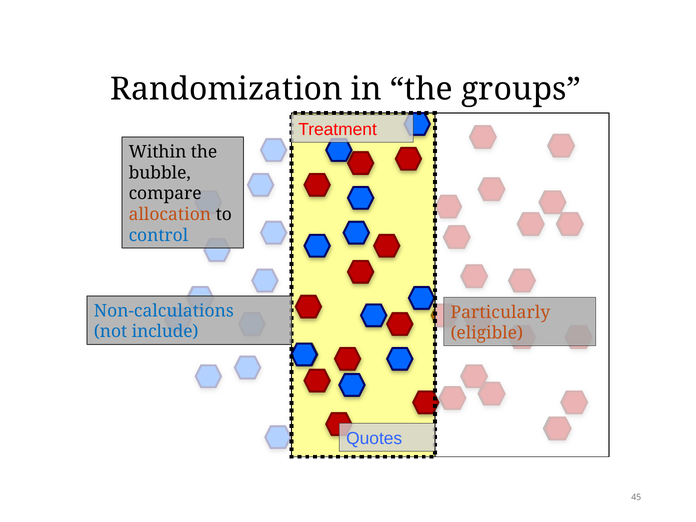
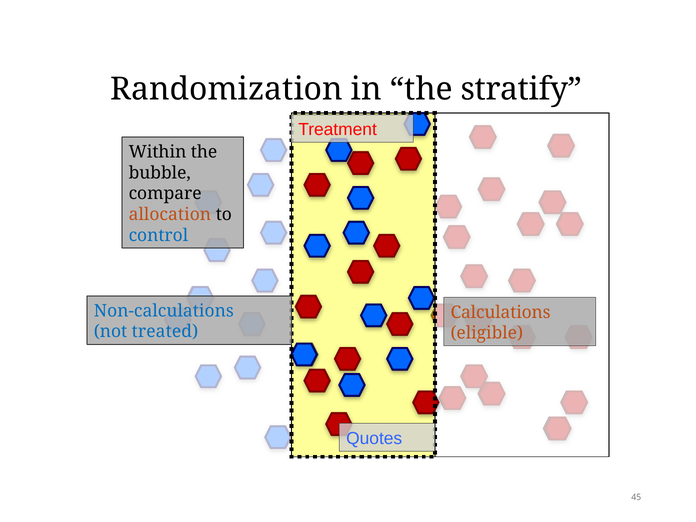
groups: groups -> stratify (521, 89)
Particularly: Particularly -> Calculations (501, 312)
include: include -> treated (165, 332)
